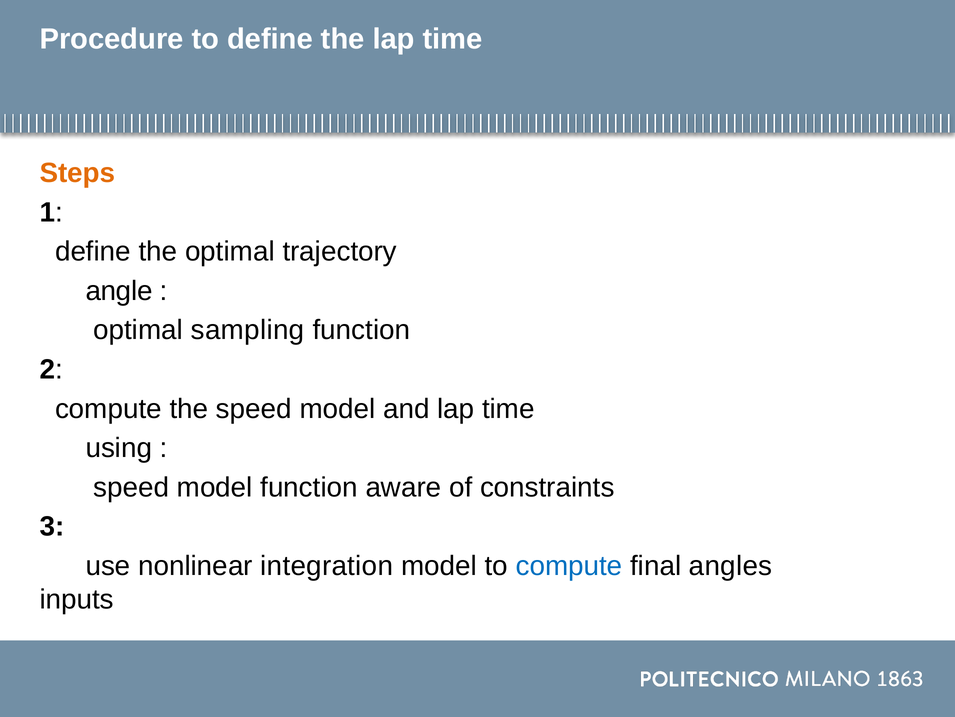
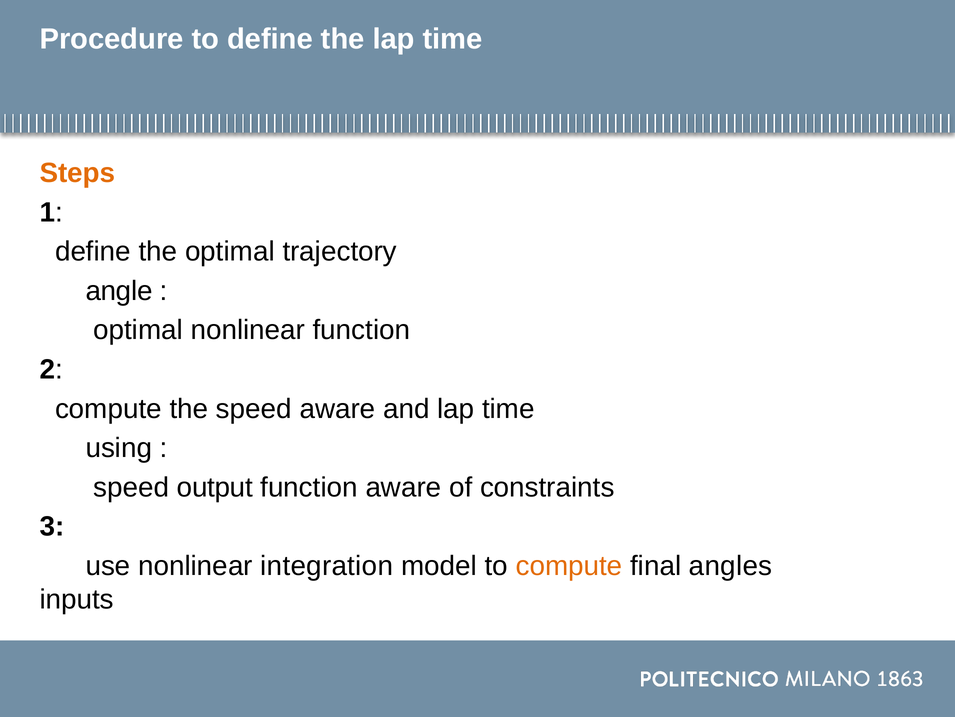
optimal sampling: sampling -> nonlinear (248, 330)
the speed model: model -> aware (337, 408)
model: model -> output (215, 487)
compute colour: blue -> orange (569, 565)
